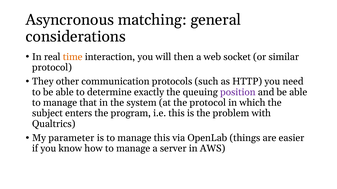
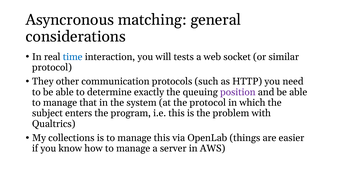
time colour: orange -> blue (73, 57)
then: then -> tests (184, 57)
parameter: parameter -> collections (71, 138)
